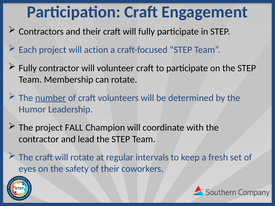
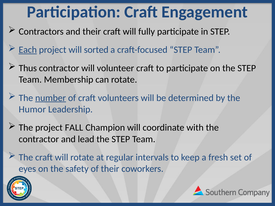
Each underline: none -> present (28, 50)
action: action -> sorted (96, 50)
Fully: Fully -> Thus (28, 68)
